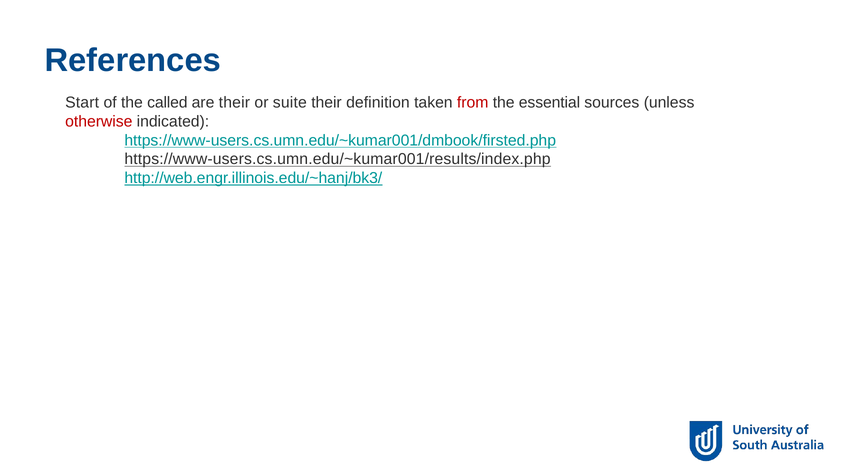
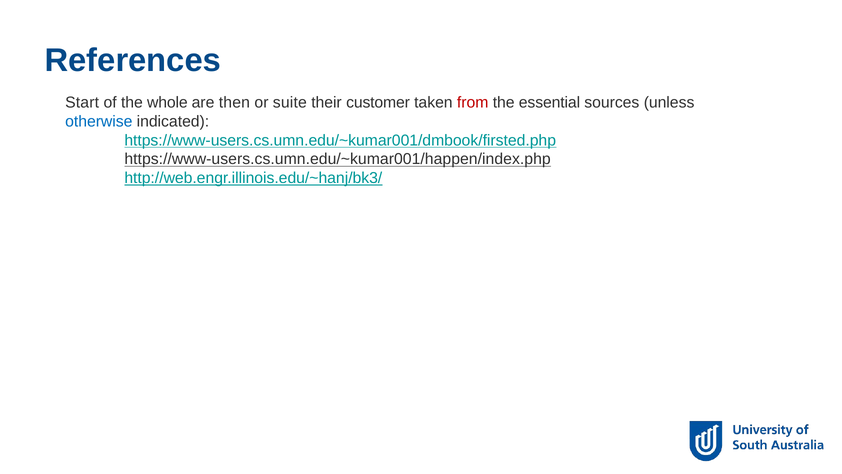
called: called -> whole (167, 102)
are their: their -> then (234, 102)
definition: definition -> customer (378, 102)
otherwise colour: red -> blue (99, 121)
https://www-users.cs.umn.edu/~kumar001/results/index.php: https://www-users.cs.umn.edu/~kumar001/results/index.php -> https://www-users.cs.umn.edu/~kumar001/happen/index.php (338, 159)
